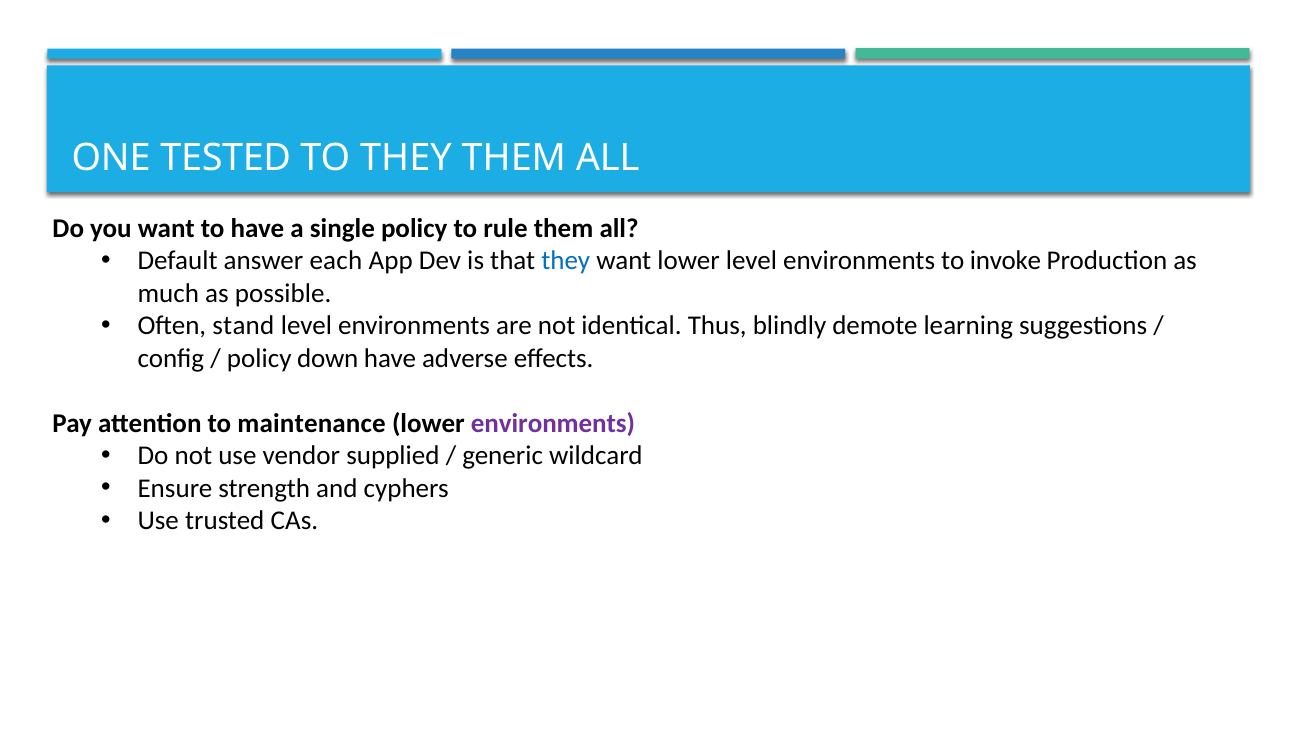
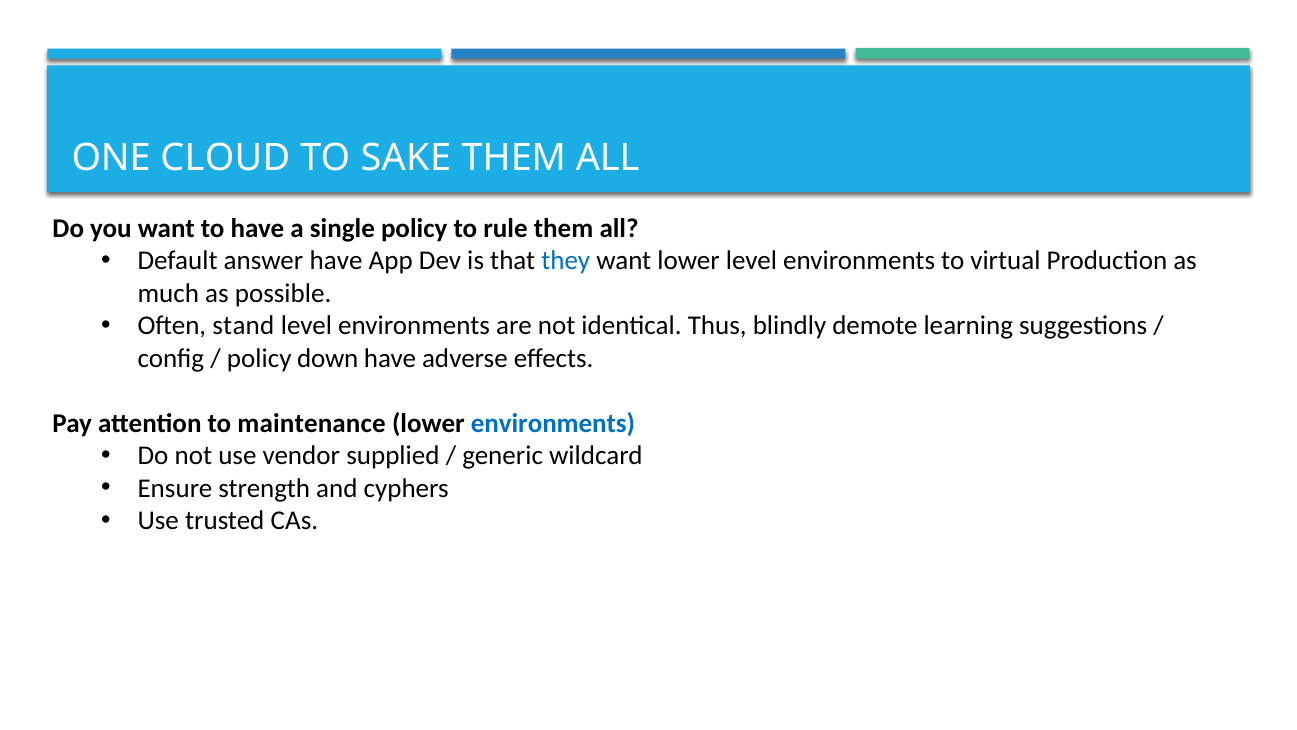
TESTED: TESTED -> CLOUD (225, 158)
TO THEY: THEY -> SAKE (406, 158)
answer each: each -> have (336, 261)
invoke: invoke -> virtual (1005, 261)
environments colour: purple -> blue (553, 423)
